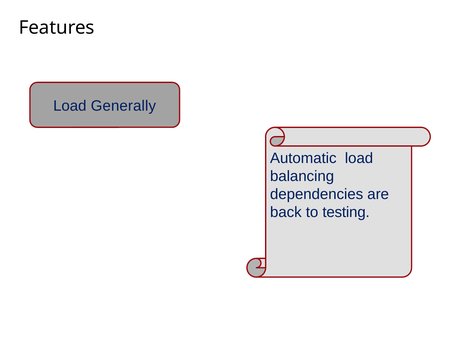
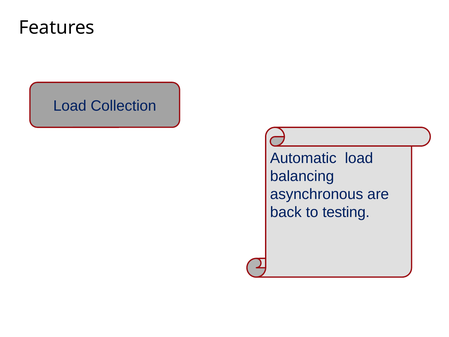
Generally: Generally -> Collection (123, 106)
dependencies: dependencies -> asynchronous (317, 194)
